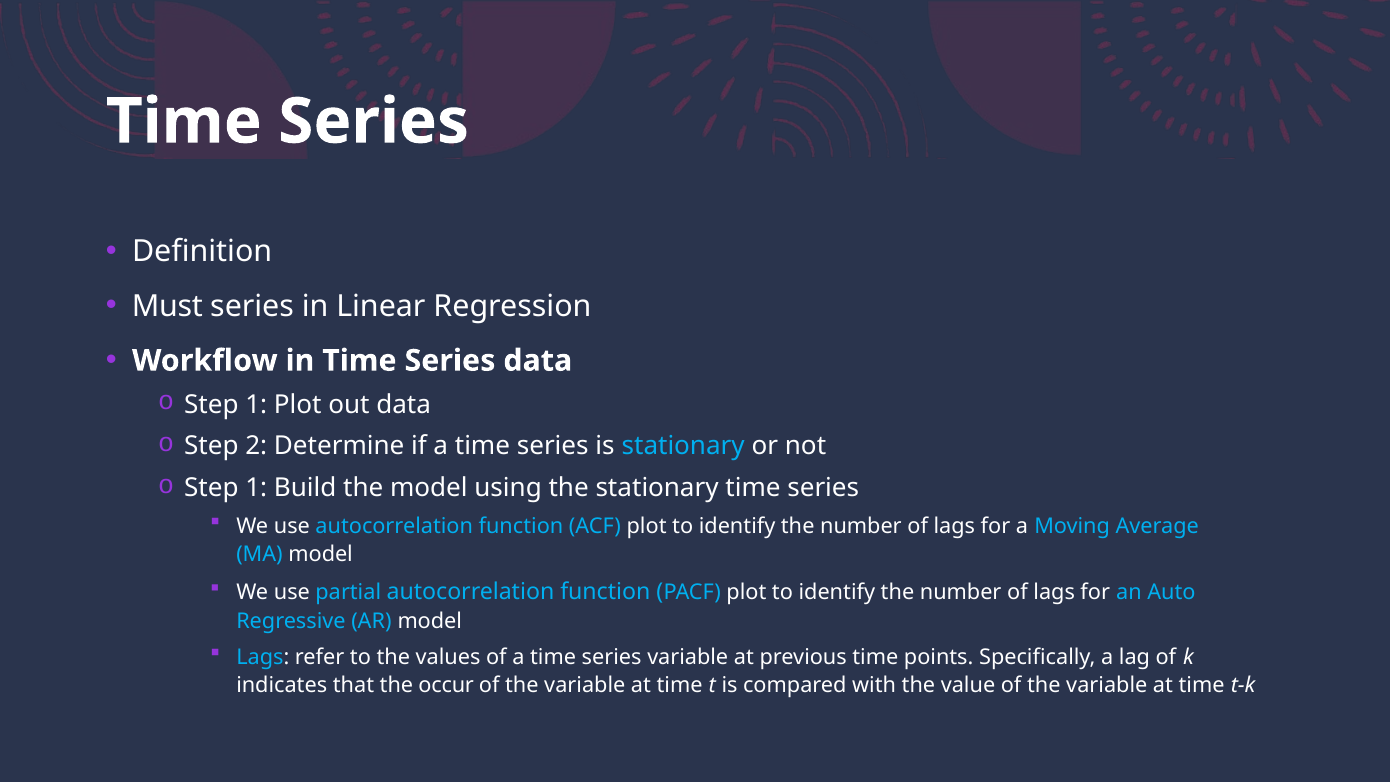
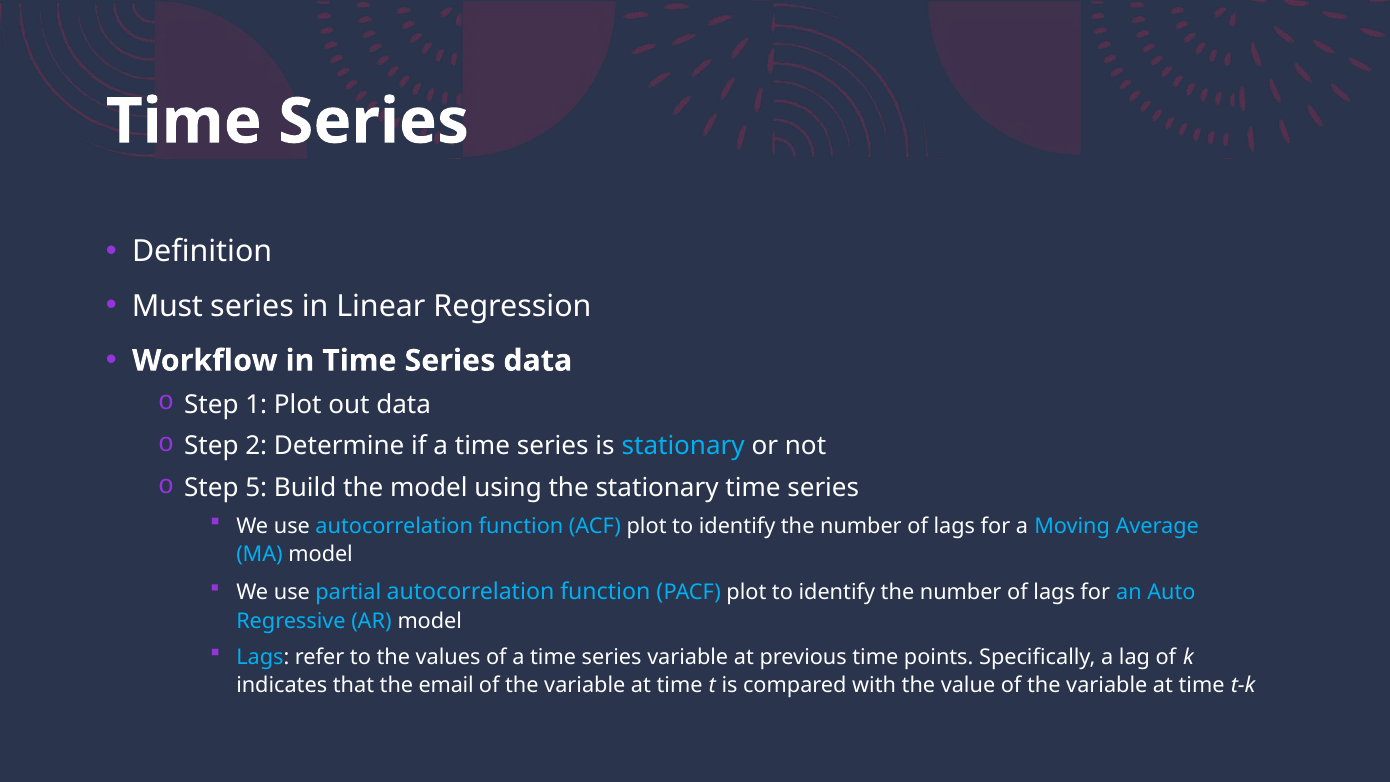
1: 1 -> 5 (256, 488)
occur: occur -> email (446, 686)
